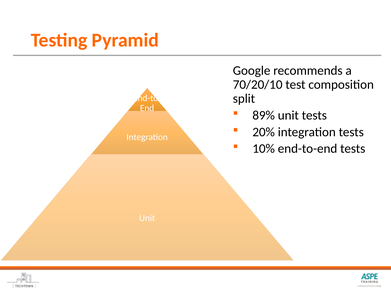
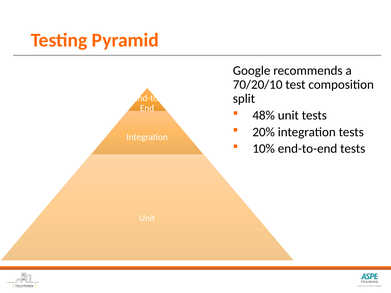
89%: 89% -> 48% (264, 115)
